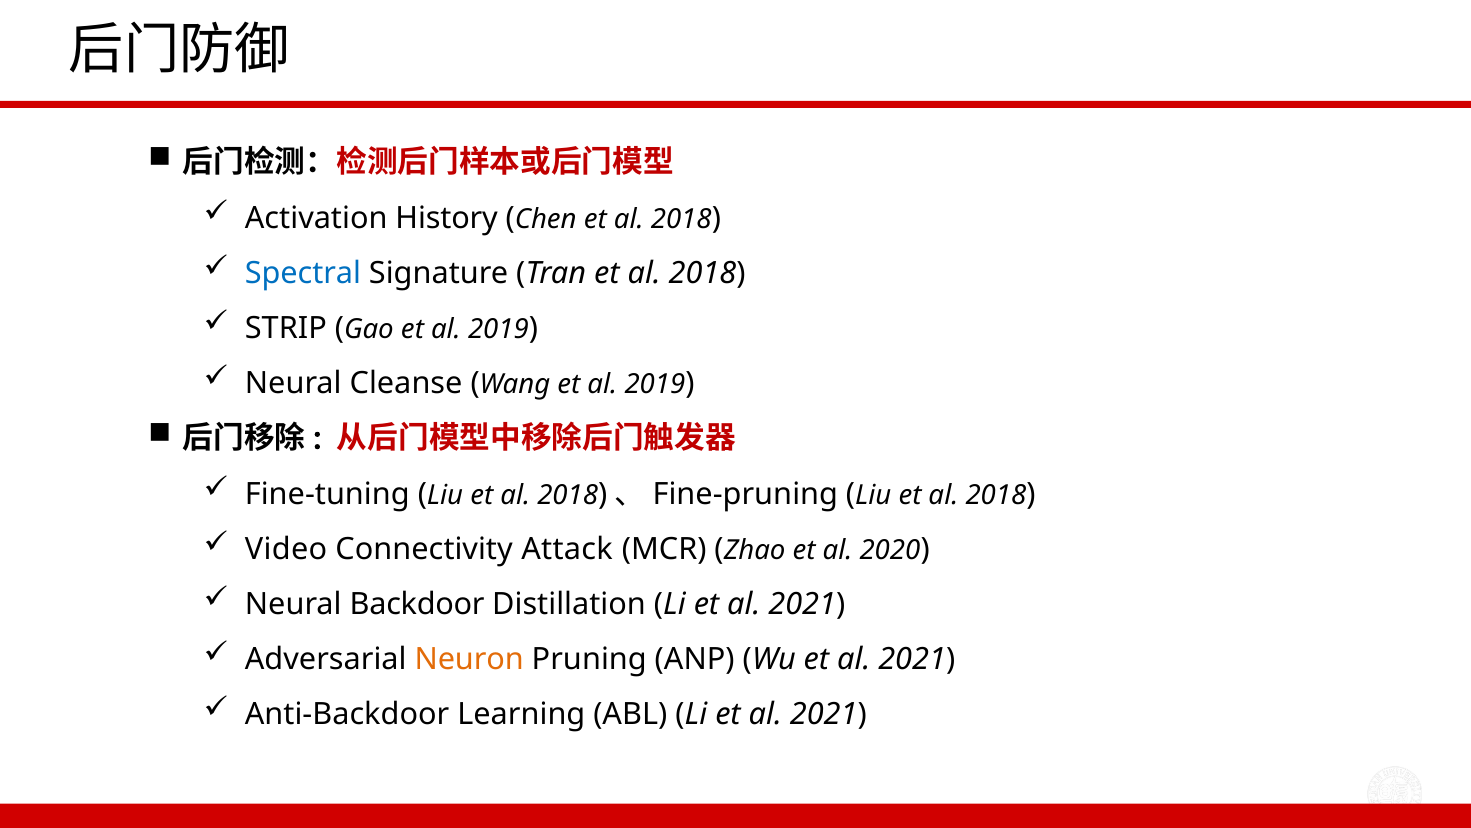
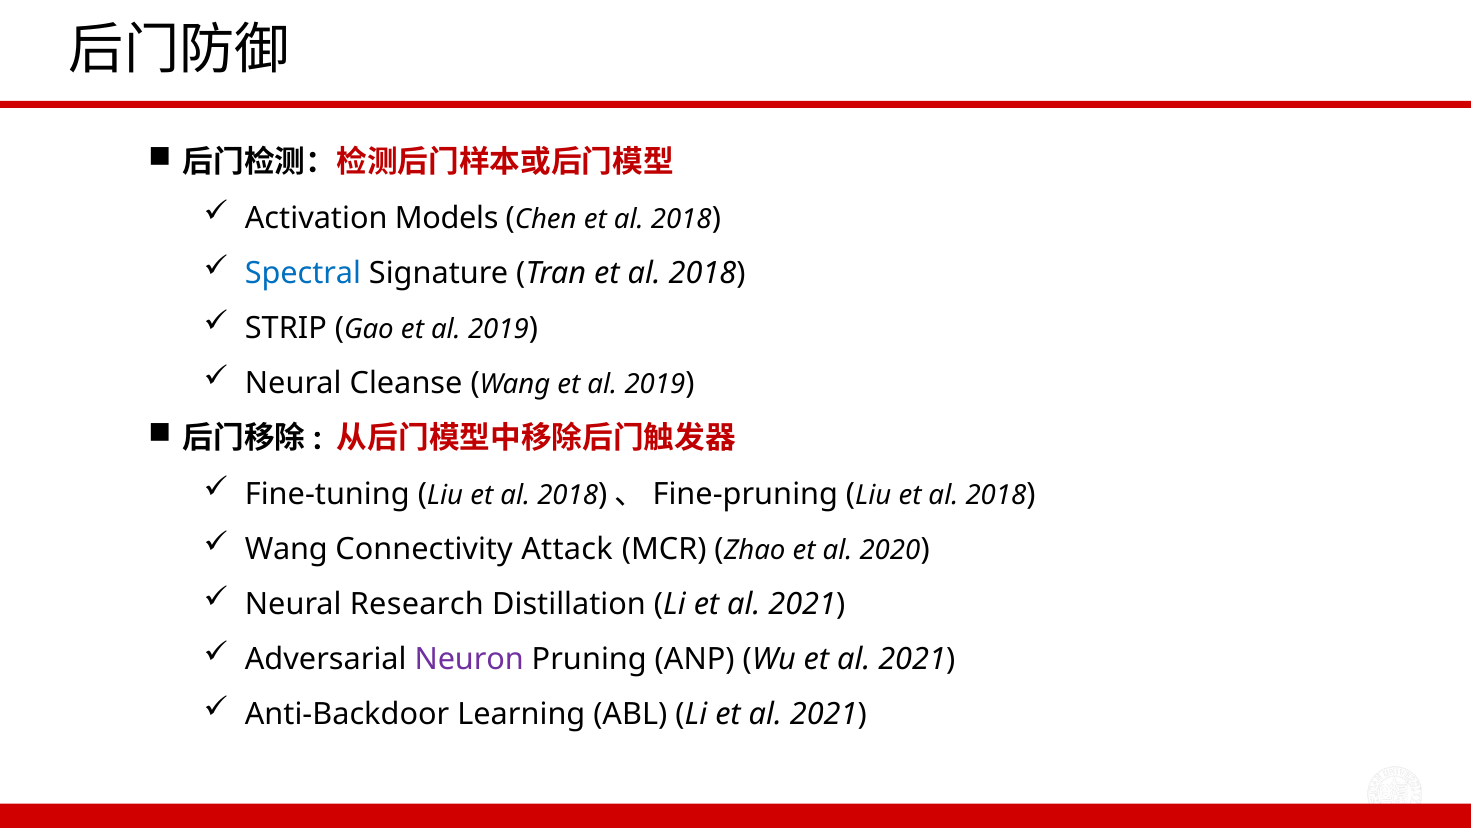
History: History -> Models (447, 218)
Video: Video -> Wang (286, 549)
Backdoor: Backdoor -> Research (417, 604)
Neuron colour: orange -> purple (469, 659)
